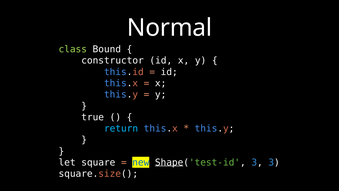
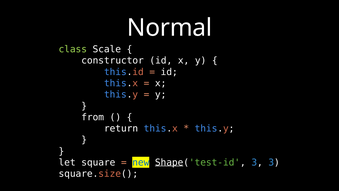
Bound: Bound -> Scale (107, 49)
true: true -> from (93, 117)
return colour: light blue -> white (121, 128)
